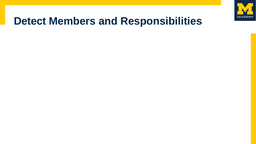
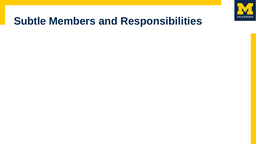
Detect: Detect -> Subtle (30, 21)
